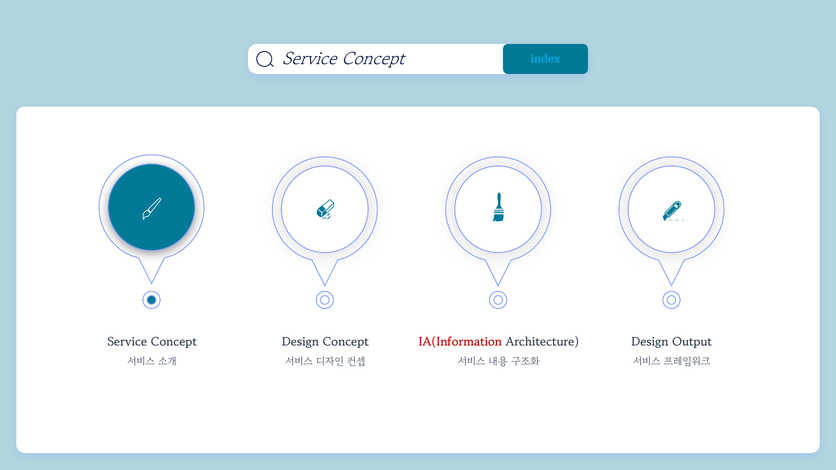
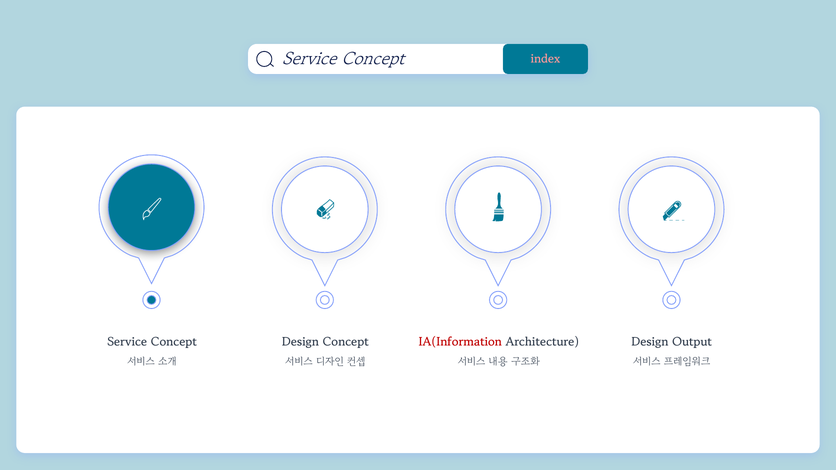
index colour: light blue -> pink (545, 60)
